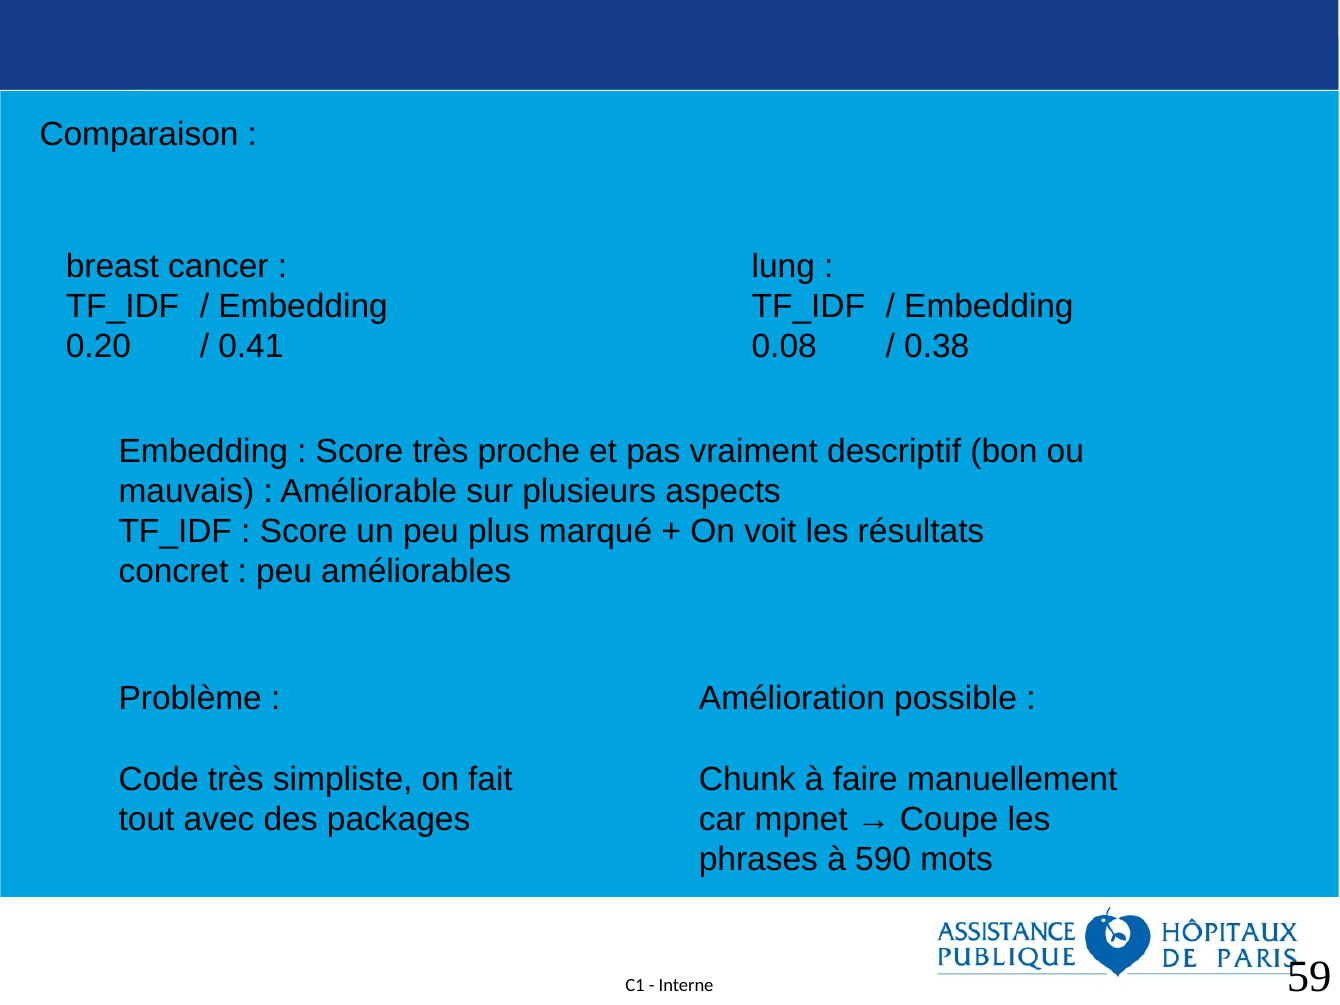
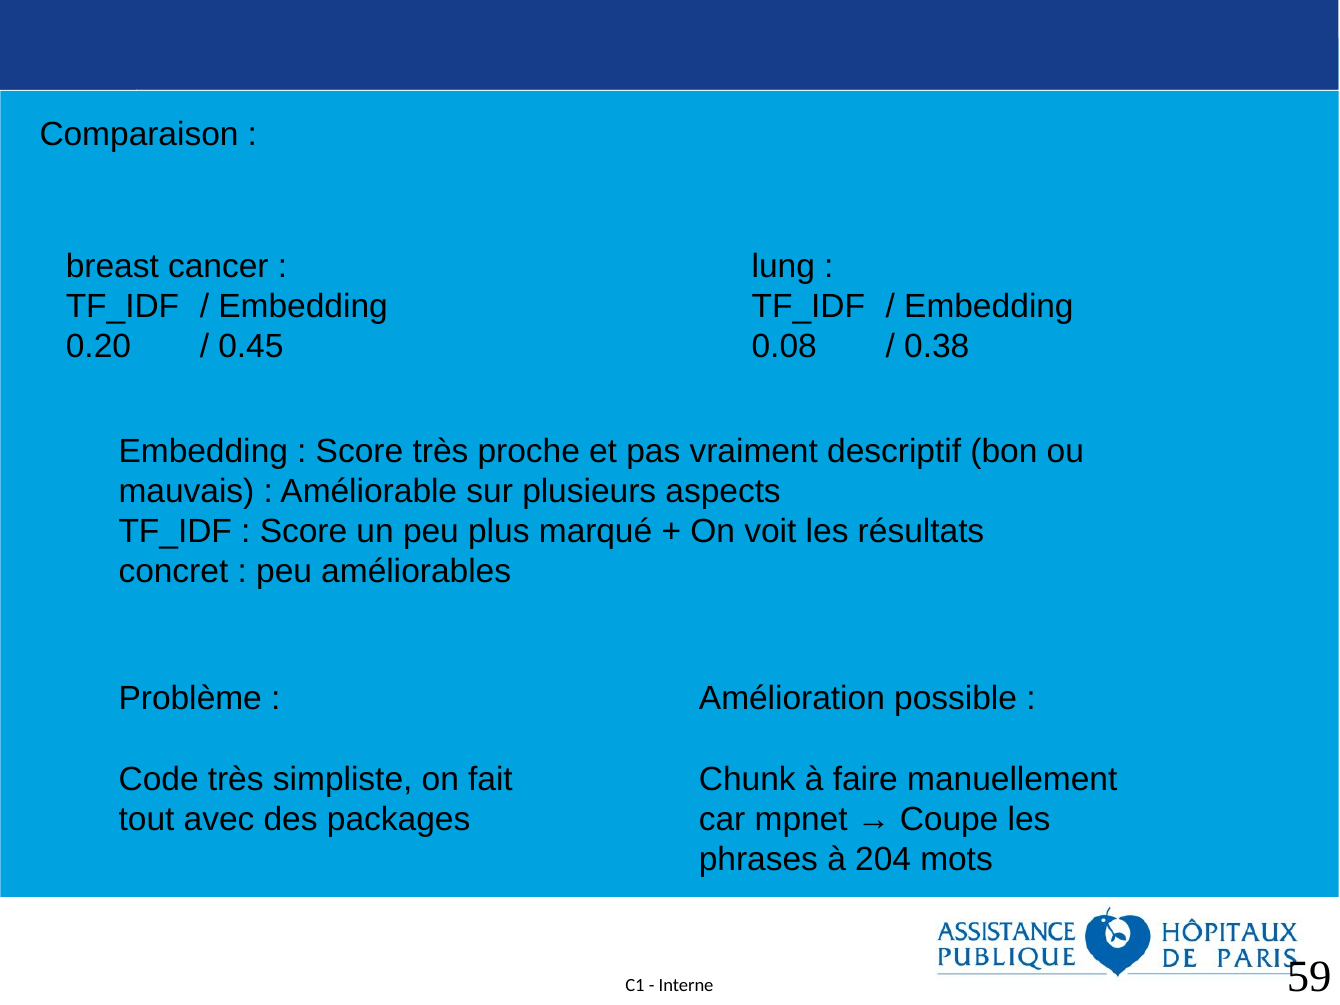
0.41: 0.41 -> 0.45 (251, 347)
590: 590 -> 204 (883, 859)
